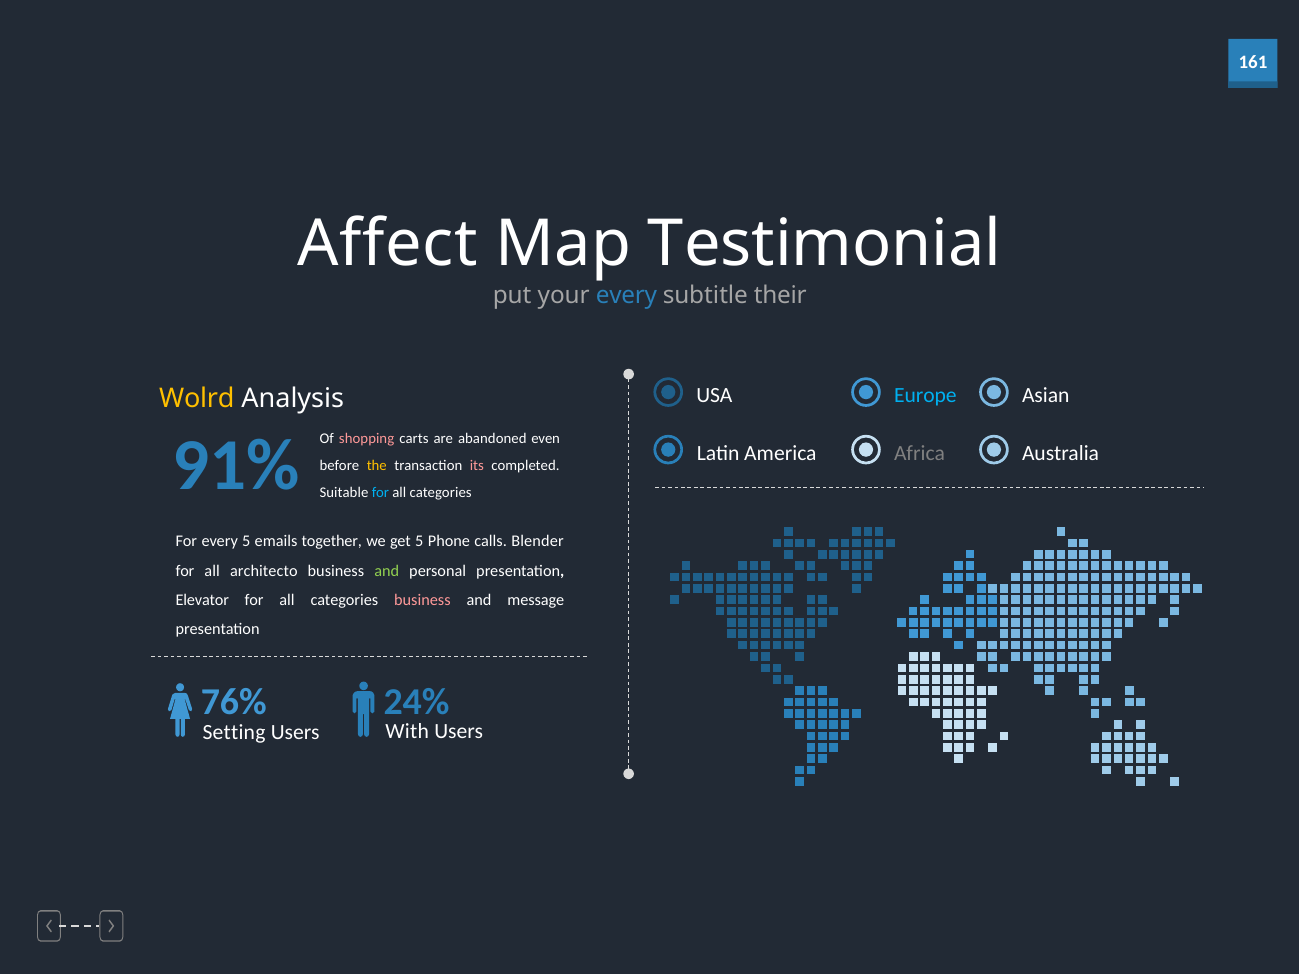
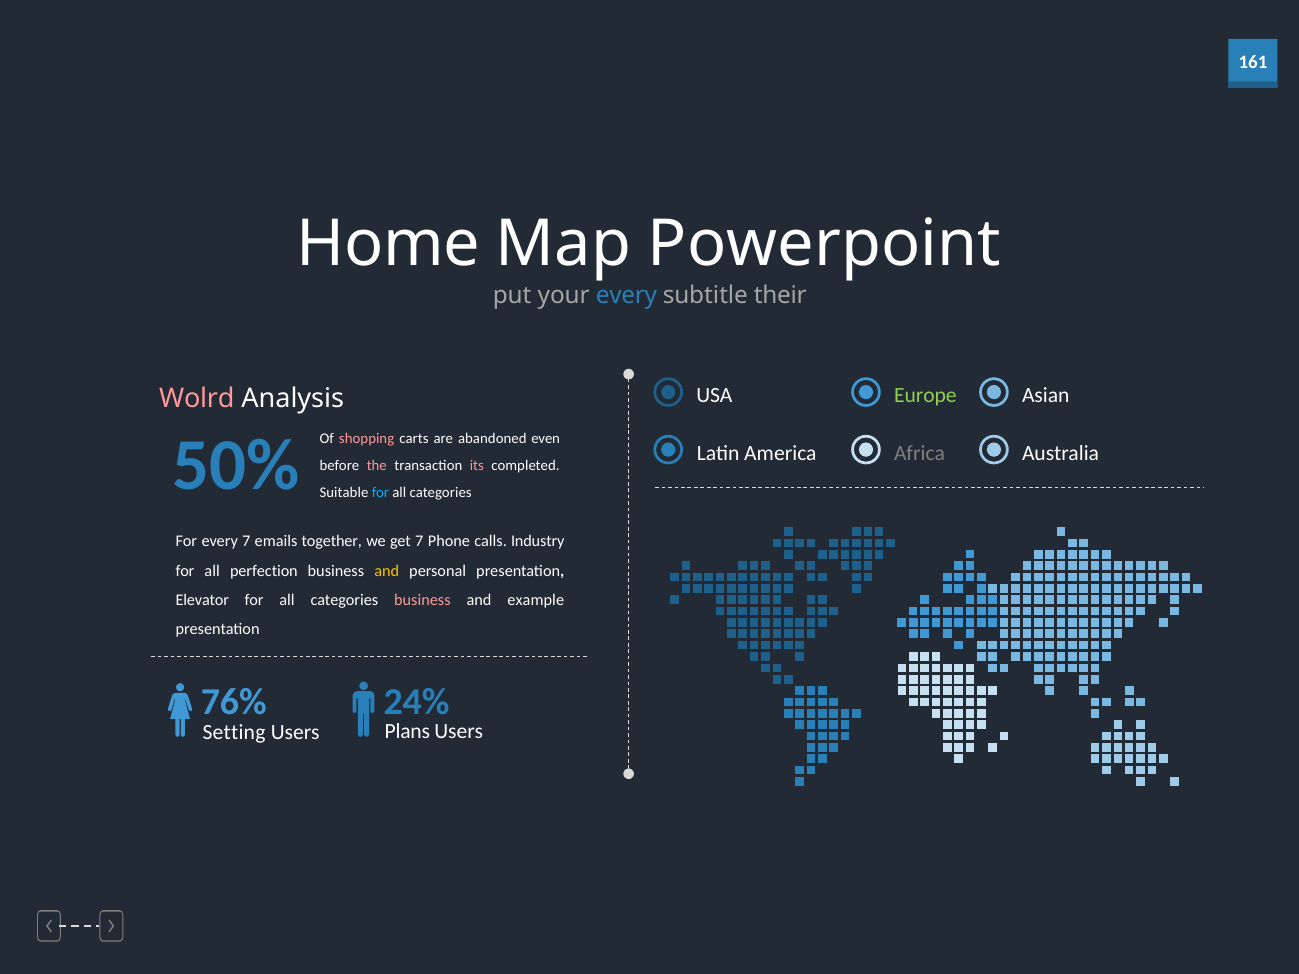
Affect: Affect -> Home (388, 244)
Testimonial: Testimonial -> Powerpoint (825, 244)
Europe colour: light blue -> light green (925, 396)
Wolrd colour: yellow -> pink (197, 398)
91%: 91% -> 50% (236, 465)
the colour: yellow -> pink (377, 466)
every 5: 5 -> 7 (246, 542)
get 5: 5 -> 7 (419, 542)
Blender: Blender -> Industry (538, 542)
architecto: architecto -> perfection (264, 571)
and colour: light green -> yellow (387, 571)
message: message -> example (536, 600)
With: With -> Plans (407, 732)
